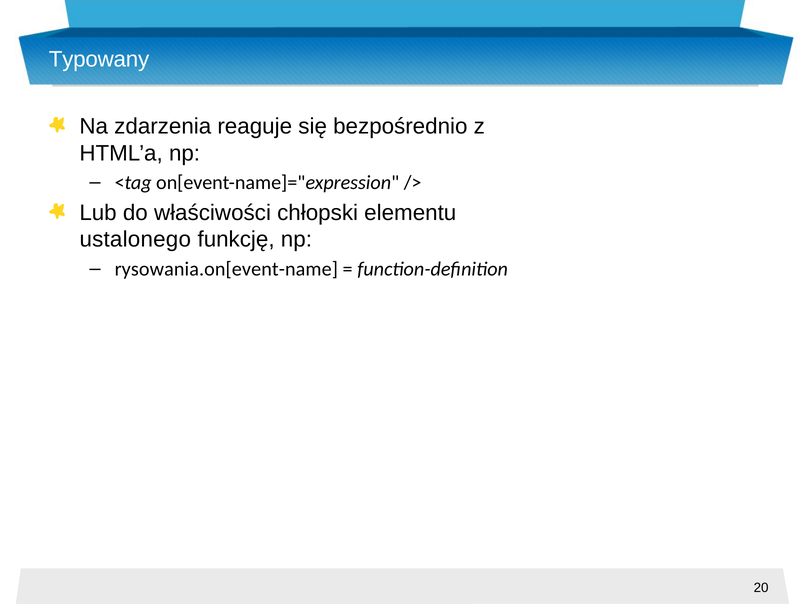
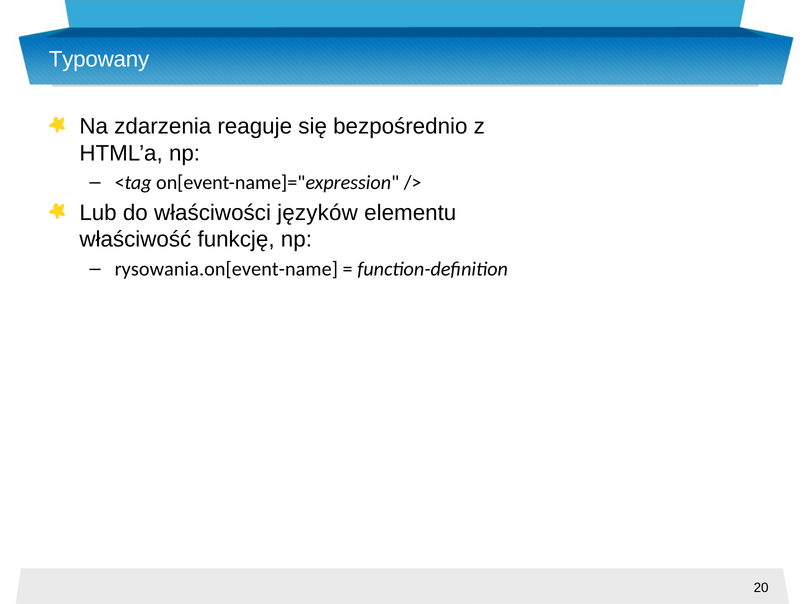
chłopski: chłopski -> języków (318, 213)
ustalonego: ustalonego -> właściwość (135, 239)
